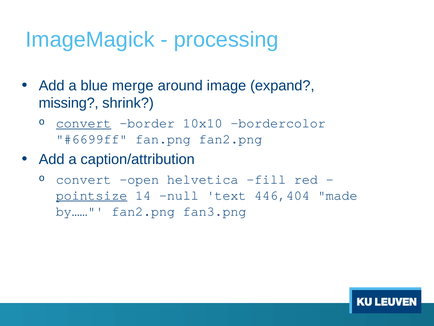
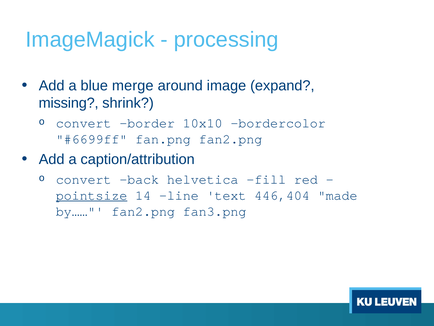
convert underline: present -> none (84, 123)
open: open -> back (139, 179)
null: null -> line (179, 195)
